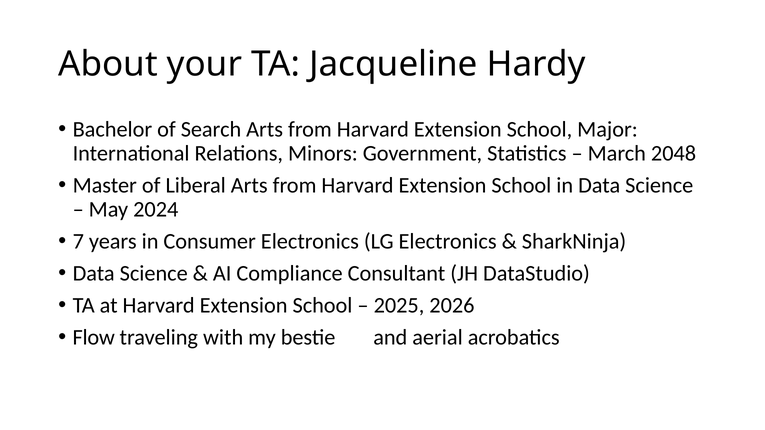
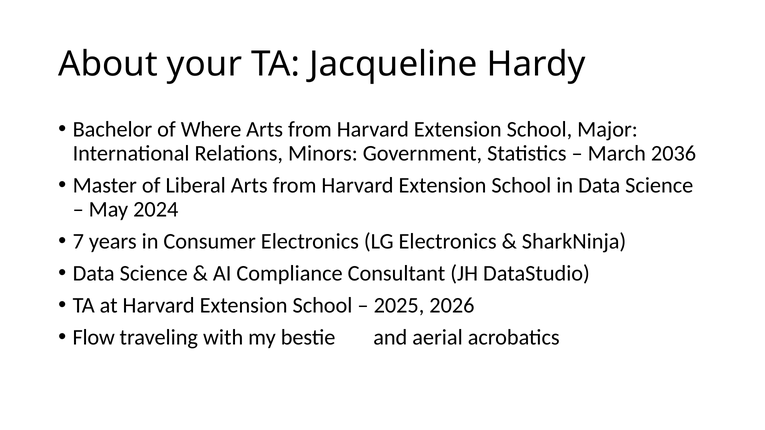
Search: Search -> Where (211, 129)
2048: 2048 -> 2036 (674, 153)
